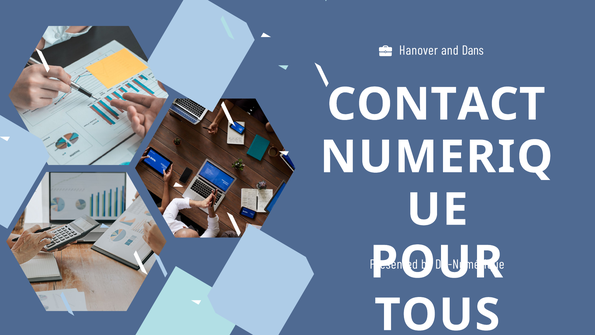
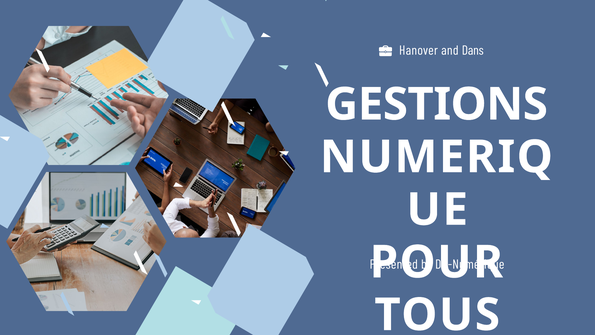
CONTACT: CONTACT -> GESTIONS (437, 104)
